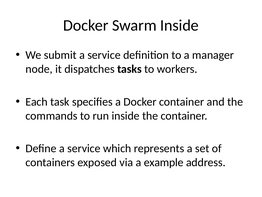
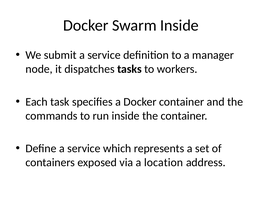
example: example -> location (164, 162)
